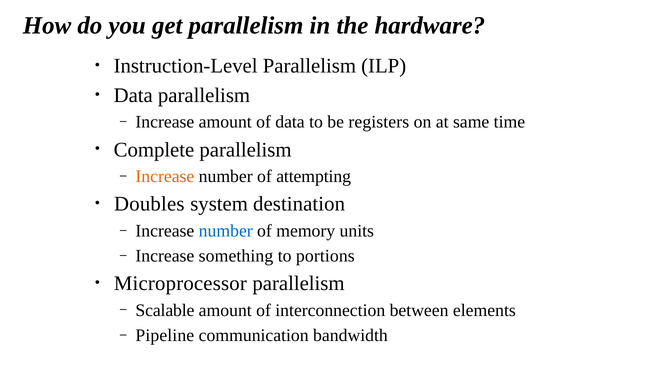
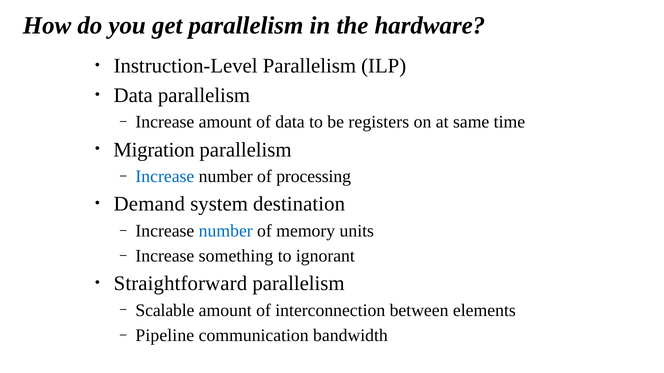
Complete: Complete -> Migration (154, 150)
Increase colour: orange -> blue (165, 177)
attempting: attempting -> processing (314, 177)
Doubles: Doubles -> Demand (149, 204)
portions: portions -> ignorant (325, 256)
Microprocessor: Microprocessor -> Straightforward (180, 284)
